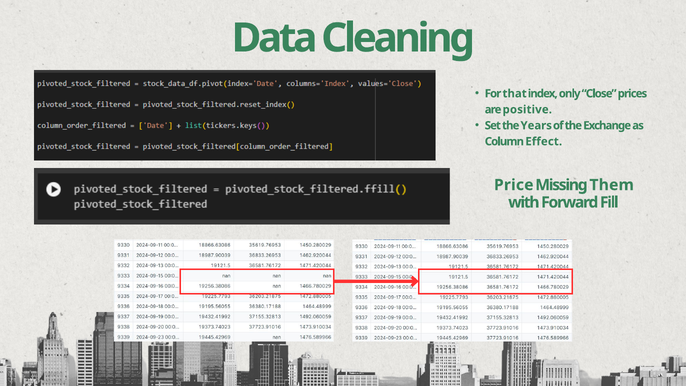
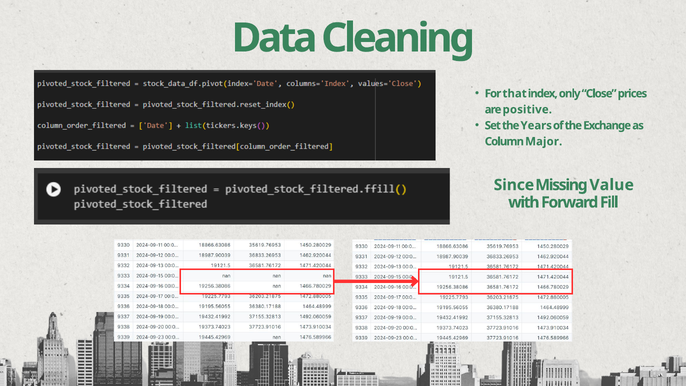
Effect: Effect -> Major (544, 141)
Price: Price -> Since (514, 185)
Them: Them -> Value (612, 185)
